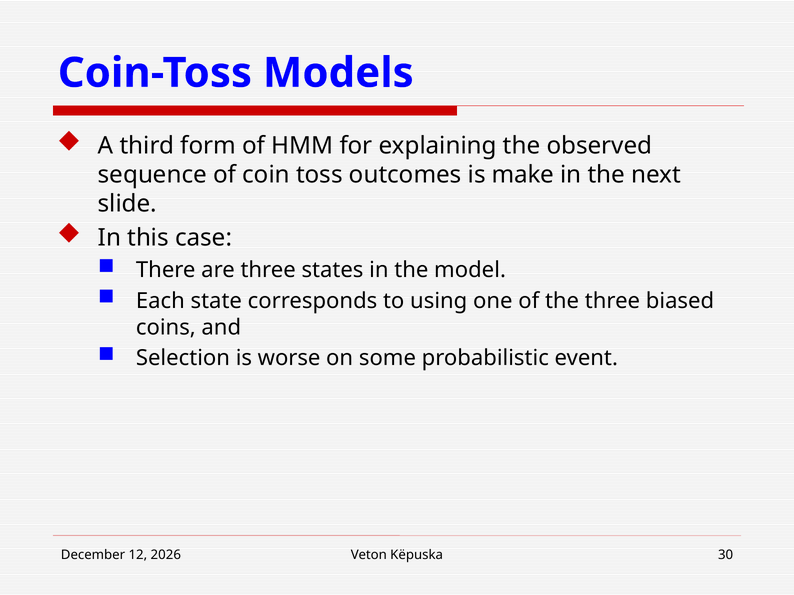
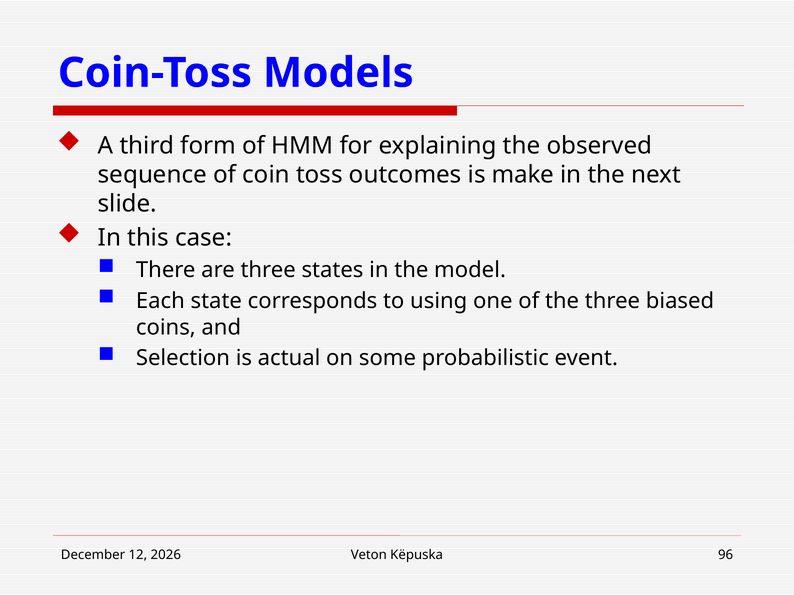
worse: worse -> actual (289, 358)
30: 30 -> 96 (726, 555)
